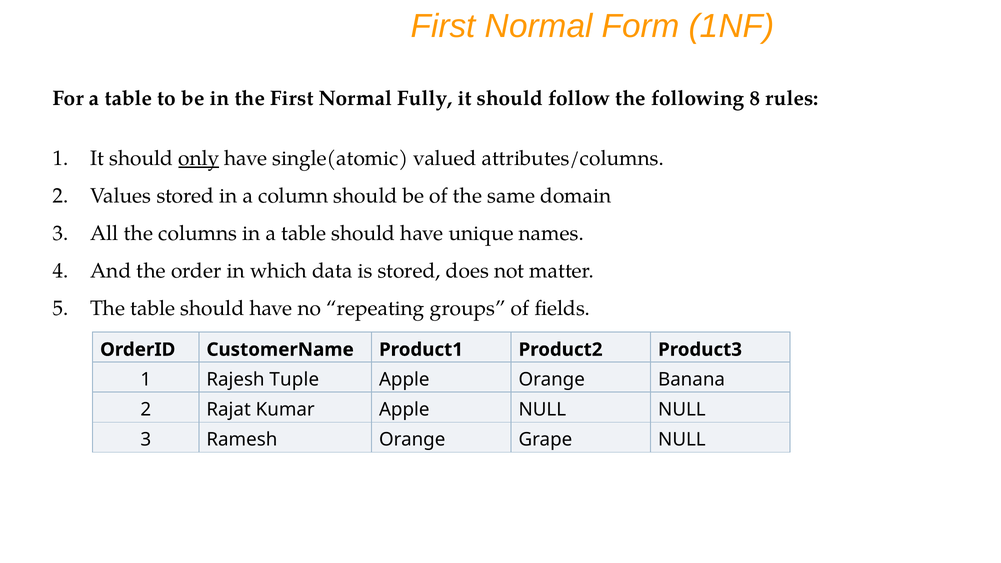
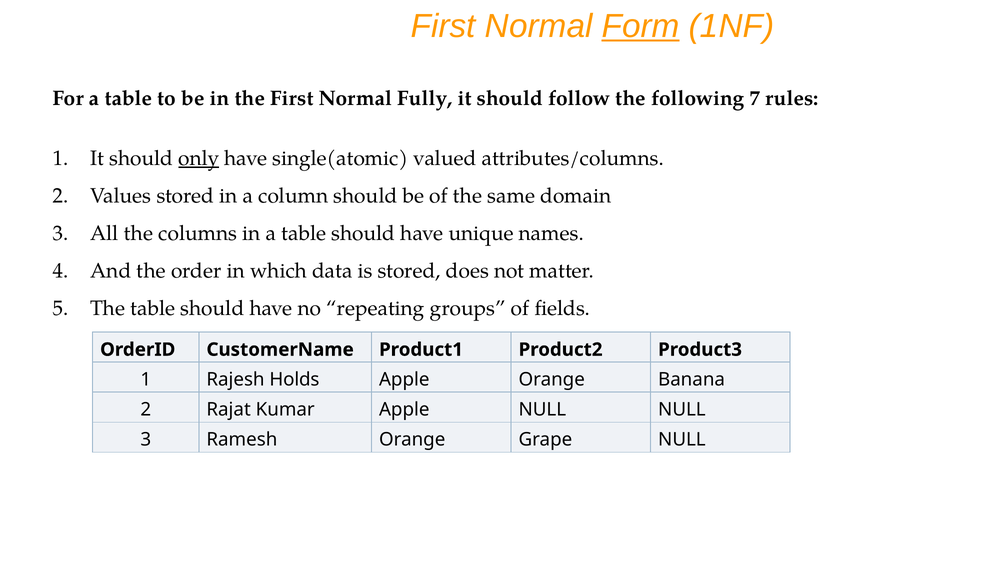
Form underline: none -> present (641, 26)
8: 8 -> 7 (755, 98)
Tuple: Tuple -> Holds (294, 380)
